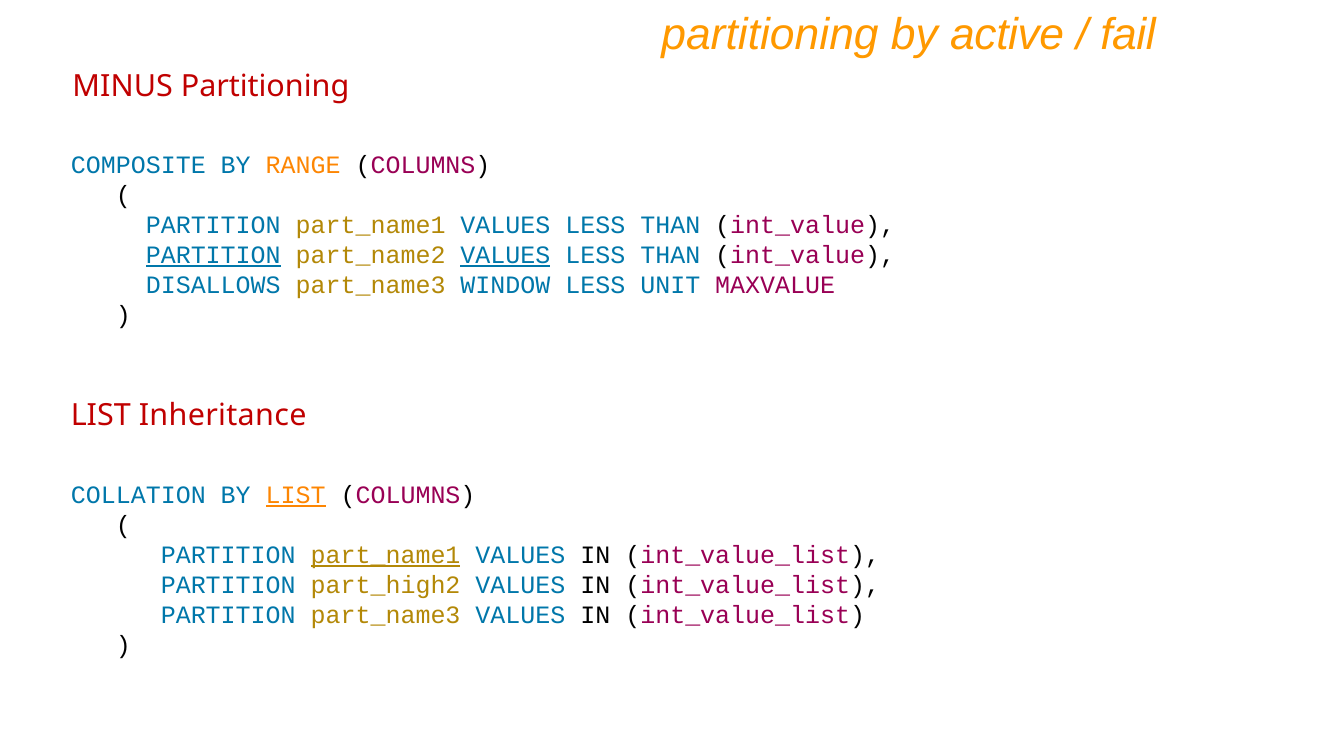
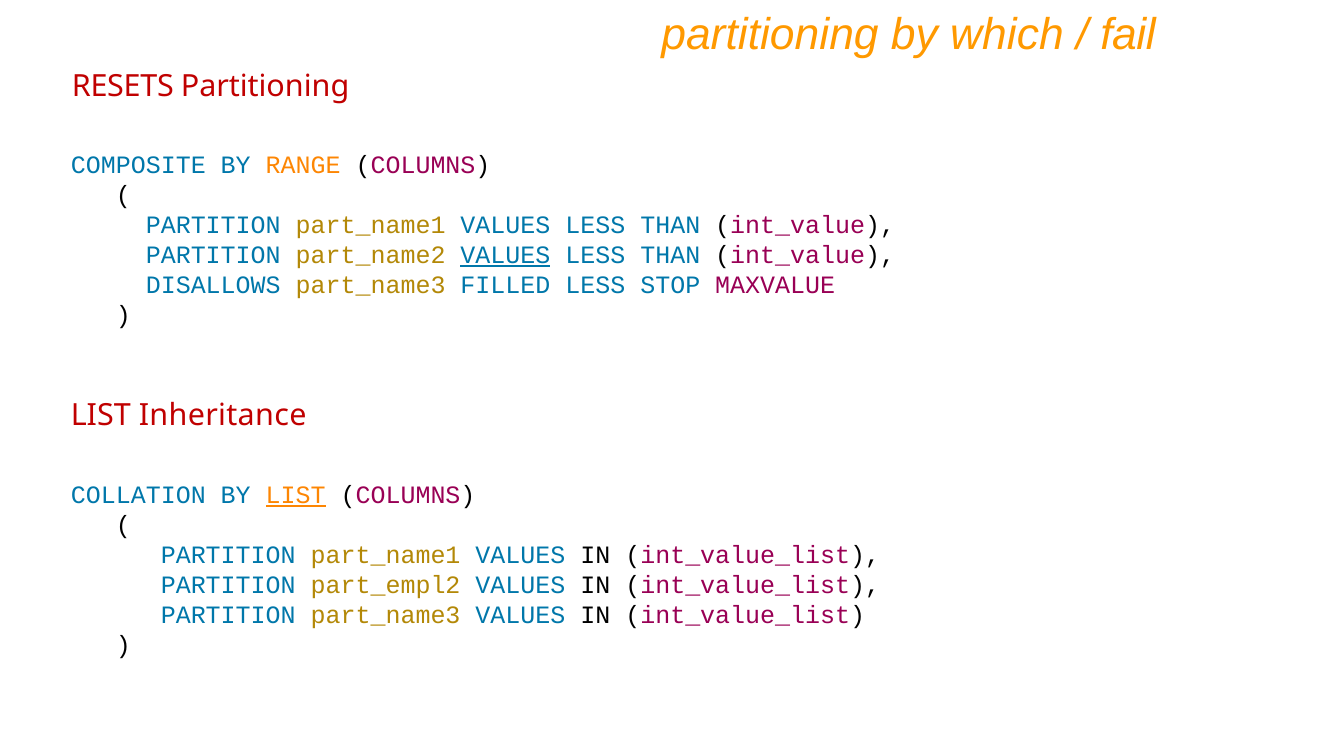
active: active -> which (1007, 35)
MINUS: MINUS -> RESETS (123, 86)
PARTITION underline: present -> none (213, 255)
WINDOW: WINDOW -> FILLED (505, 285)
UNIT: UNIT -> STOP (670, 285)
part_name1 underline: present -> none (386, 555)
part_high2: part_high2 -> part_empl2 (386, 585)
